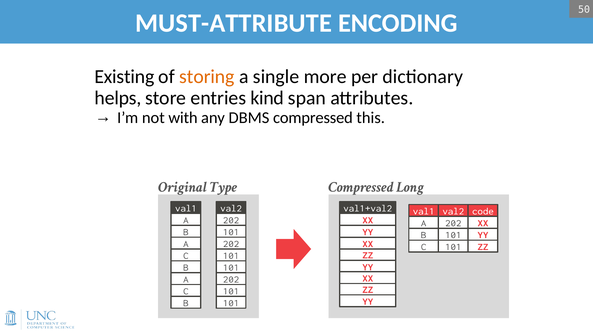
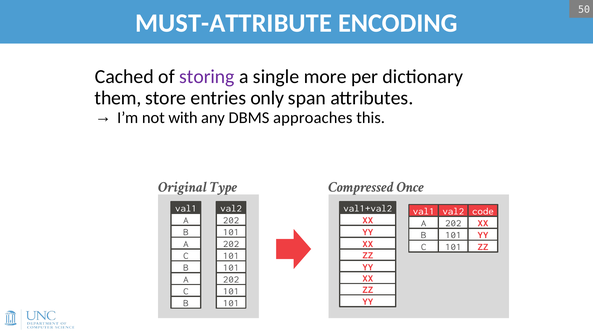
Existing: Existing -> Cached (124, 77)
storing colour: orange -> purple (207, 77)
helps: helps -> them (118, 98)
kind: kind -> only (267, 98)
DBMS compressed: compressed -> approaches (313, 117)
Long: Long -> Once (410, 187)
